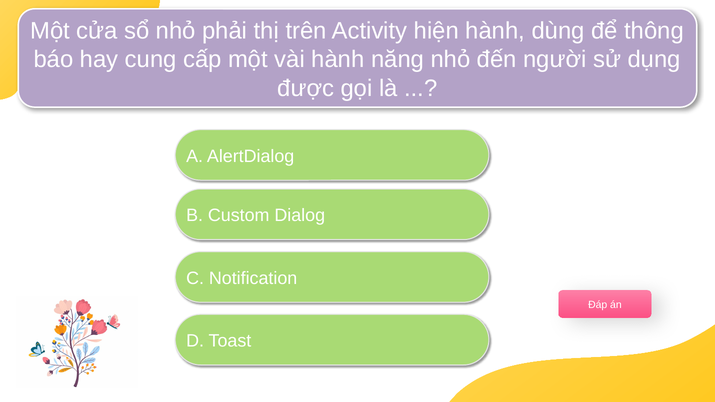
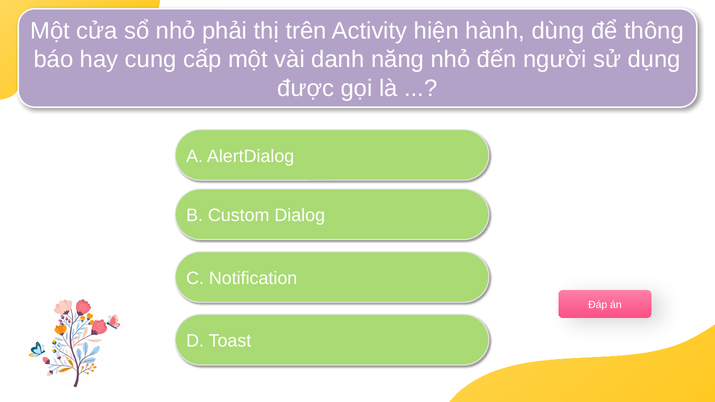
vài hành: hành -> danh (338, 60)
